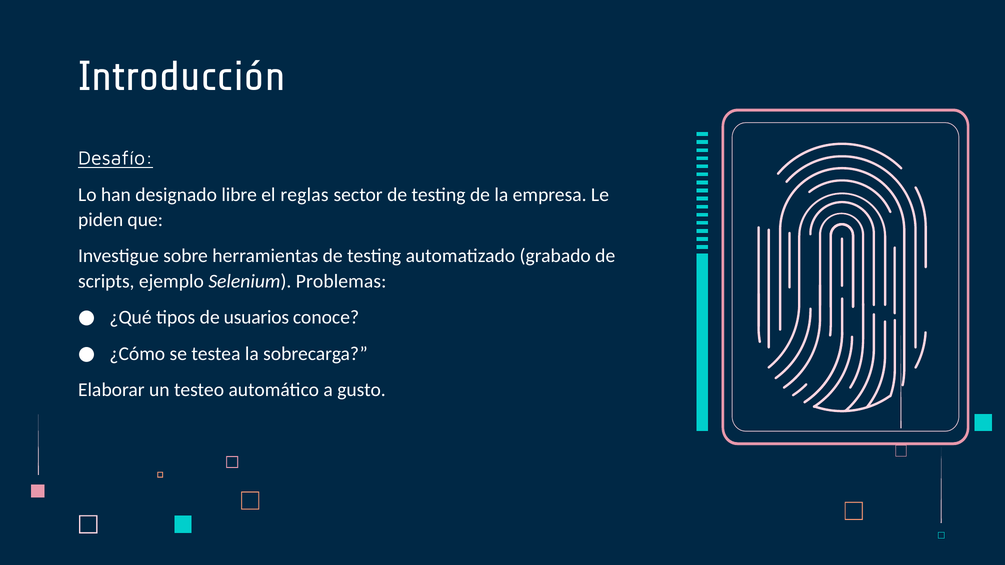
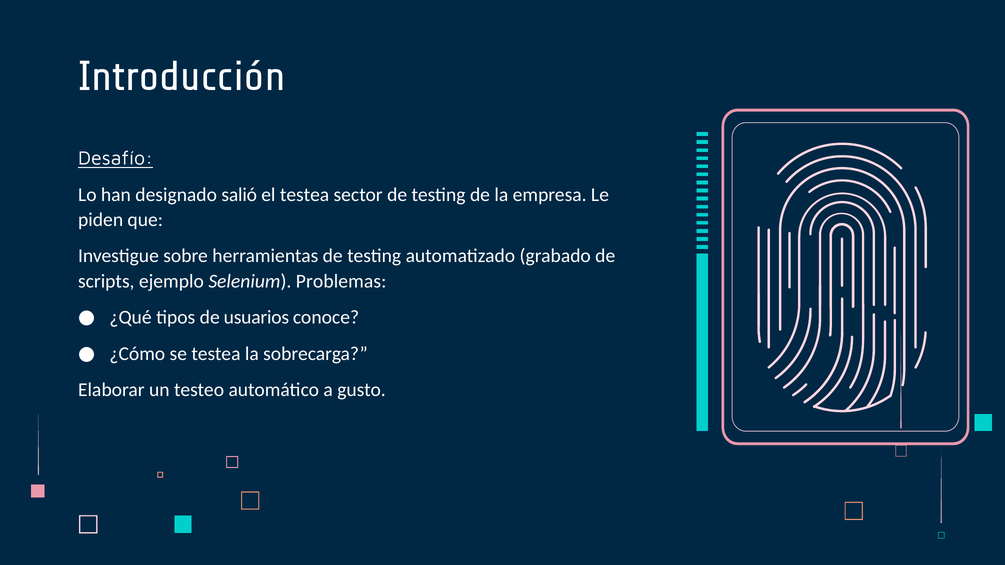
libre: libre -> salió (239, 195)
el reglas: reglas -> testea (305, 195)
